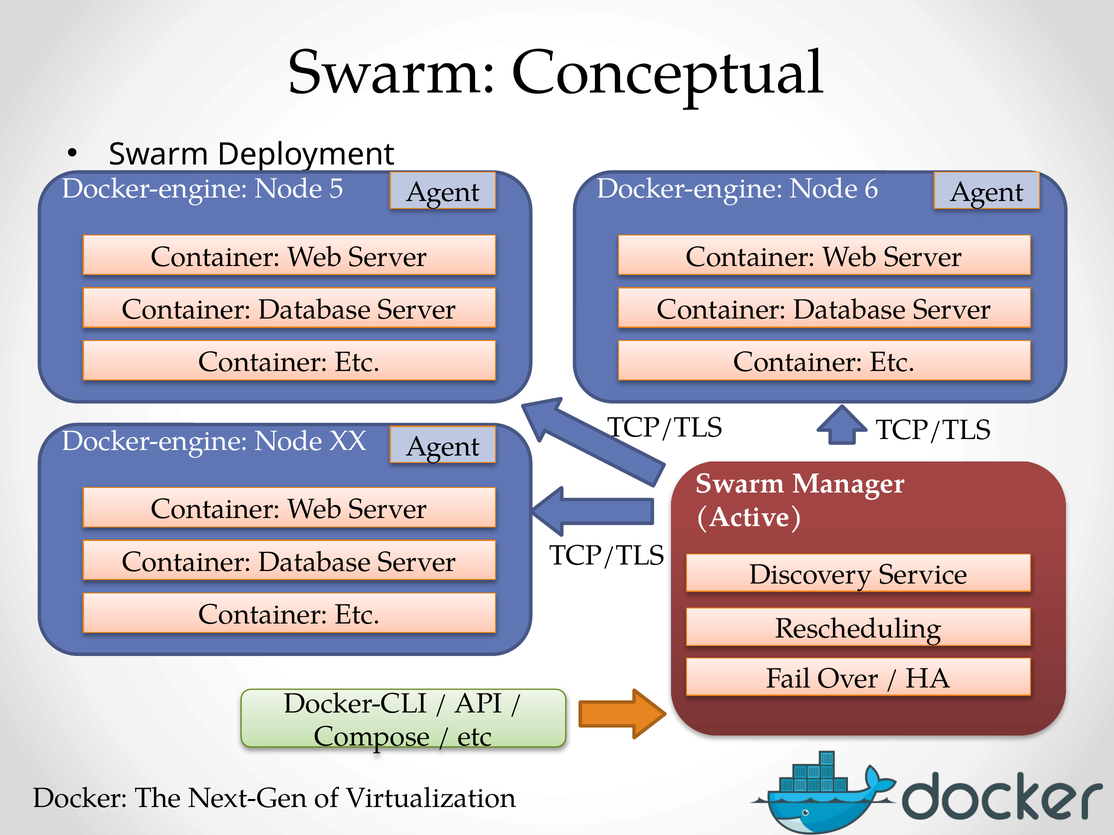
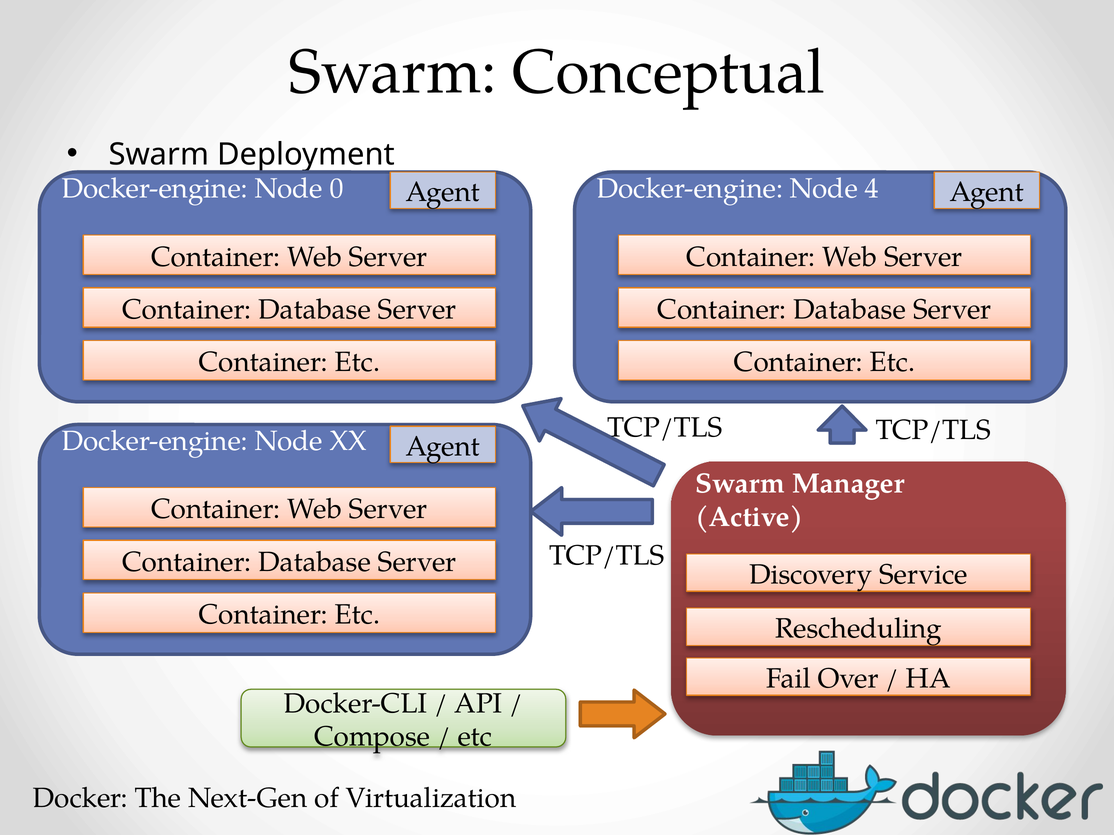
5: 5 -> 0 (337, 189)
6: 6 -> 4 (872, 189)
